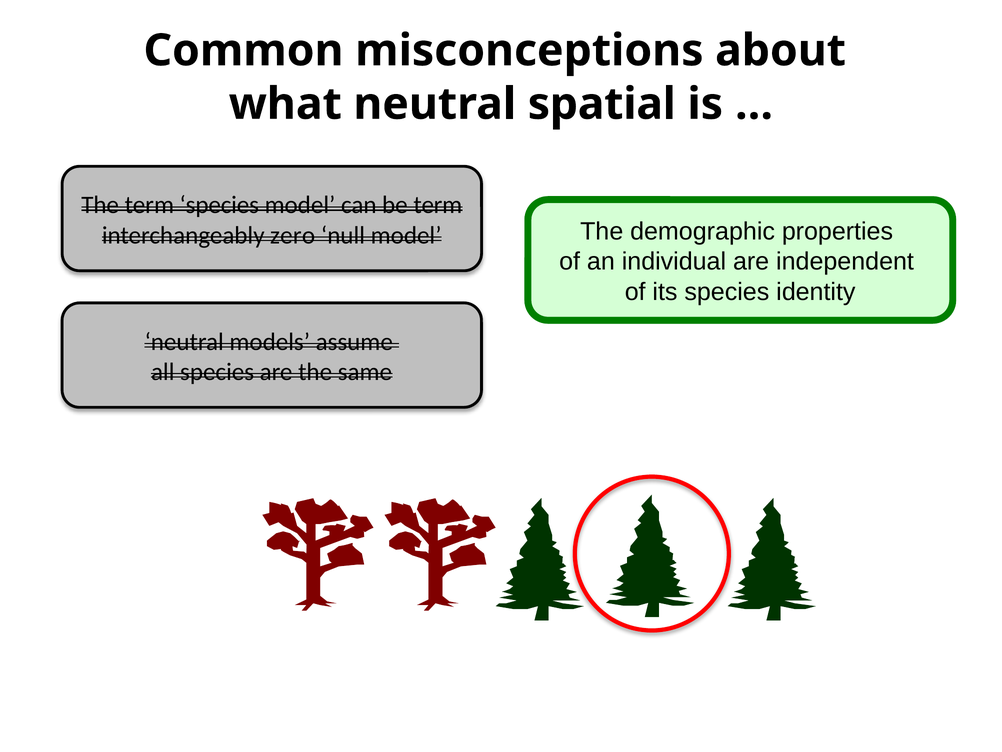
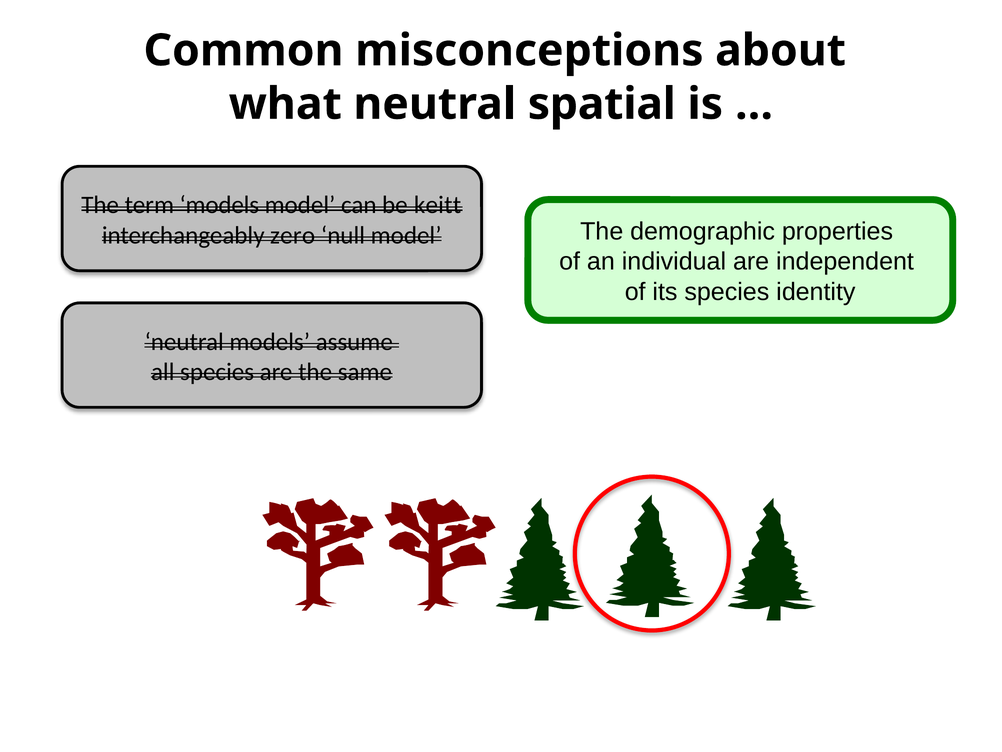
term species: species -> models (219, 205)
be term: term -> keitt (438, 205)
